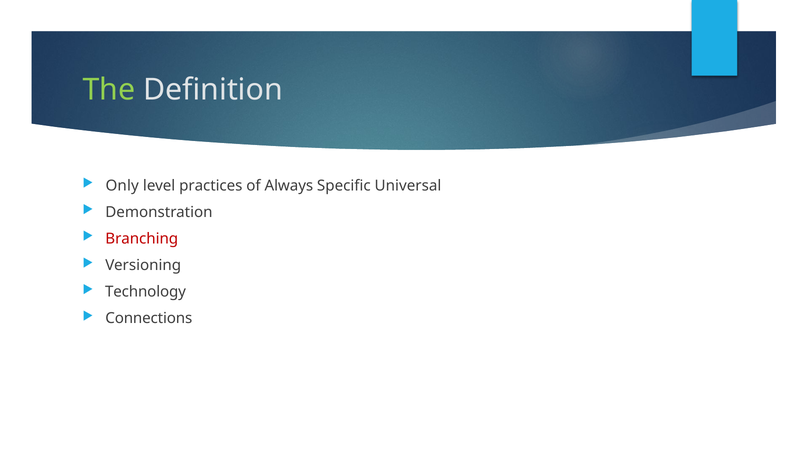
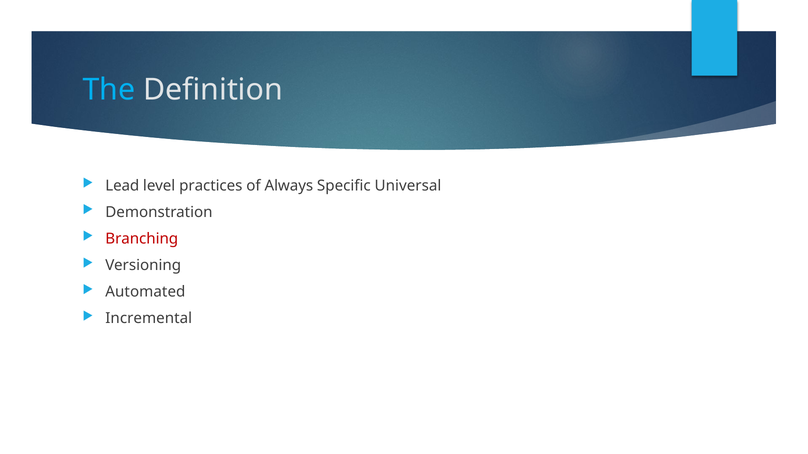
The colour: light green -> light blue (109, 90)
Only: Only -> Lead (122, 186)
Technology: Technology -> Automated (145, 292)
Connections: Connections -> Incremental (149, 319)
